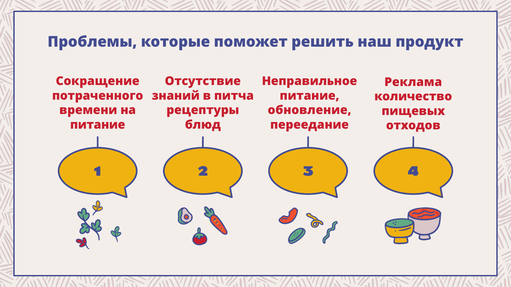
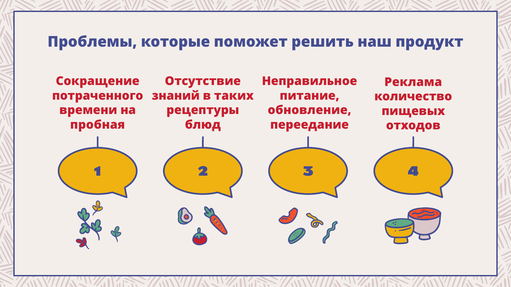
питча: питча -> таких (234, 96)
питание: питание -> пробная (98, 125)
